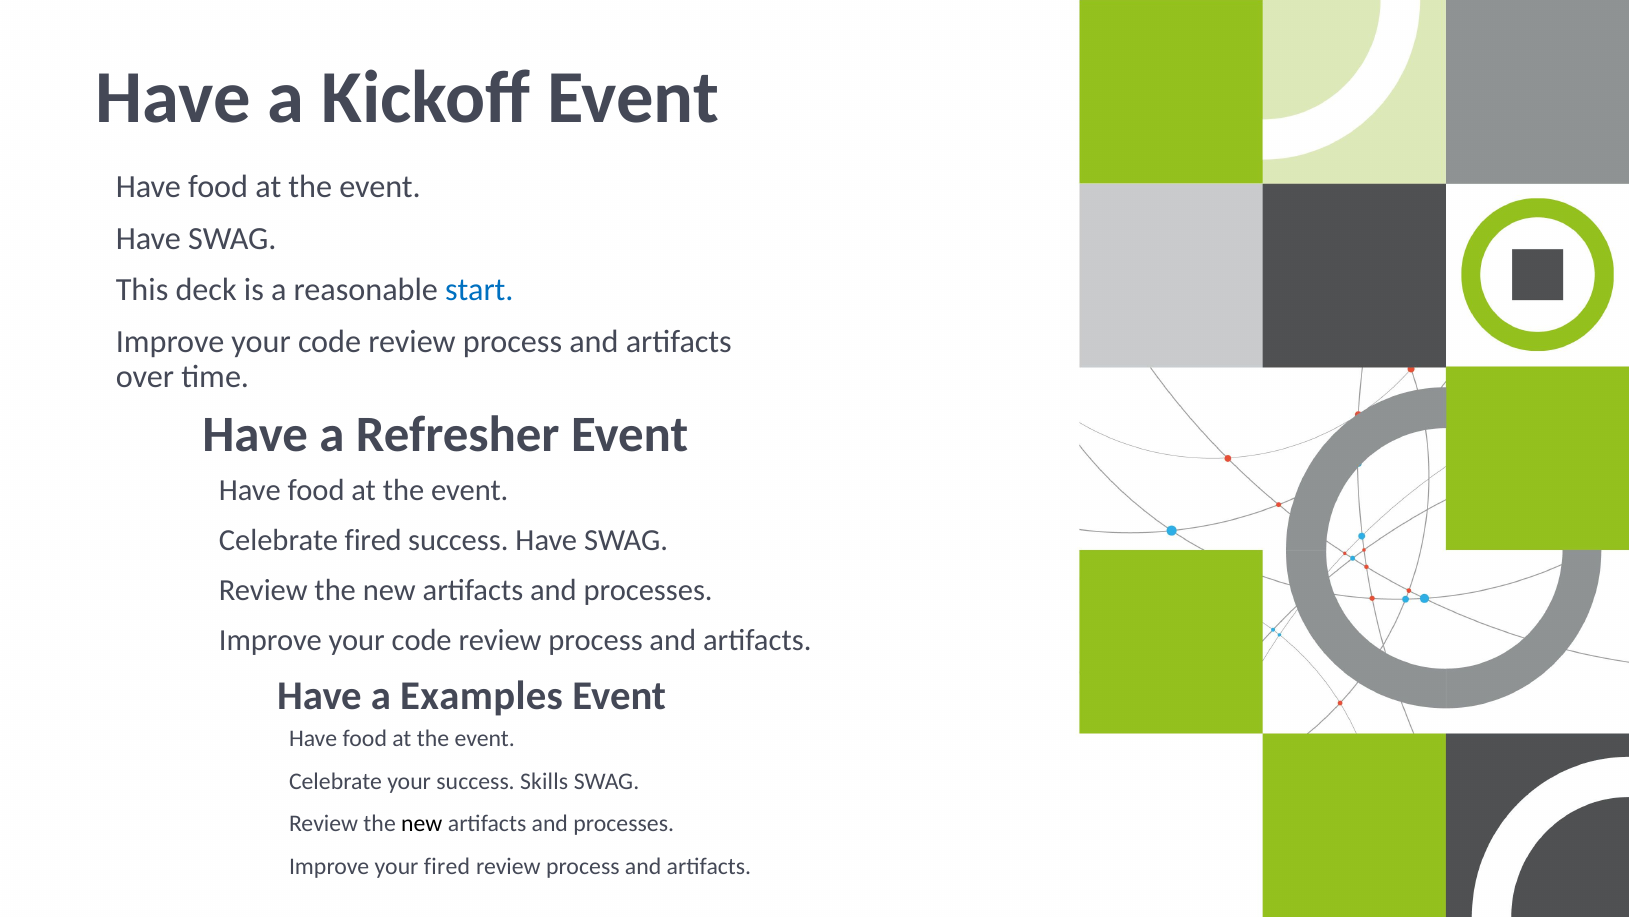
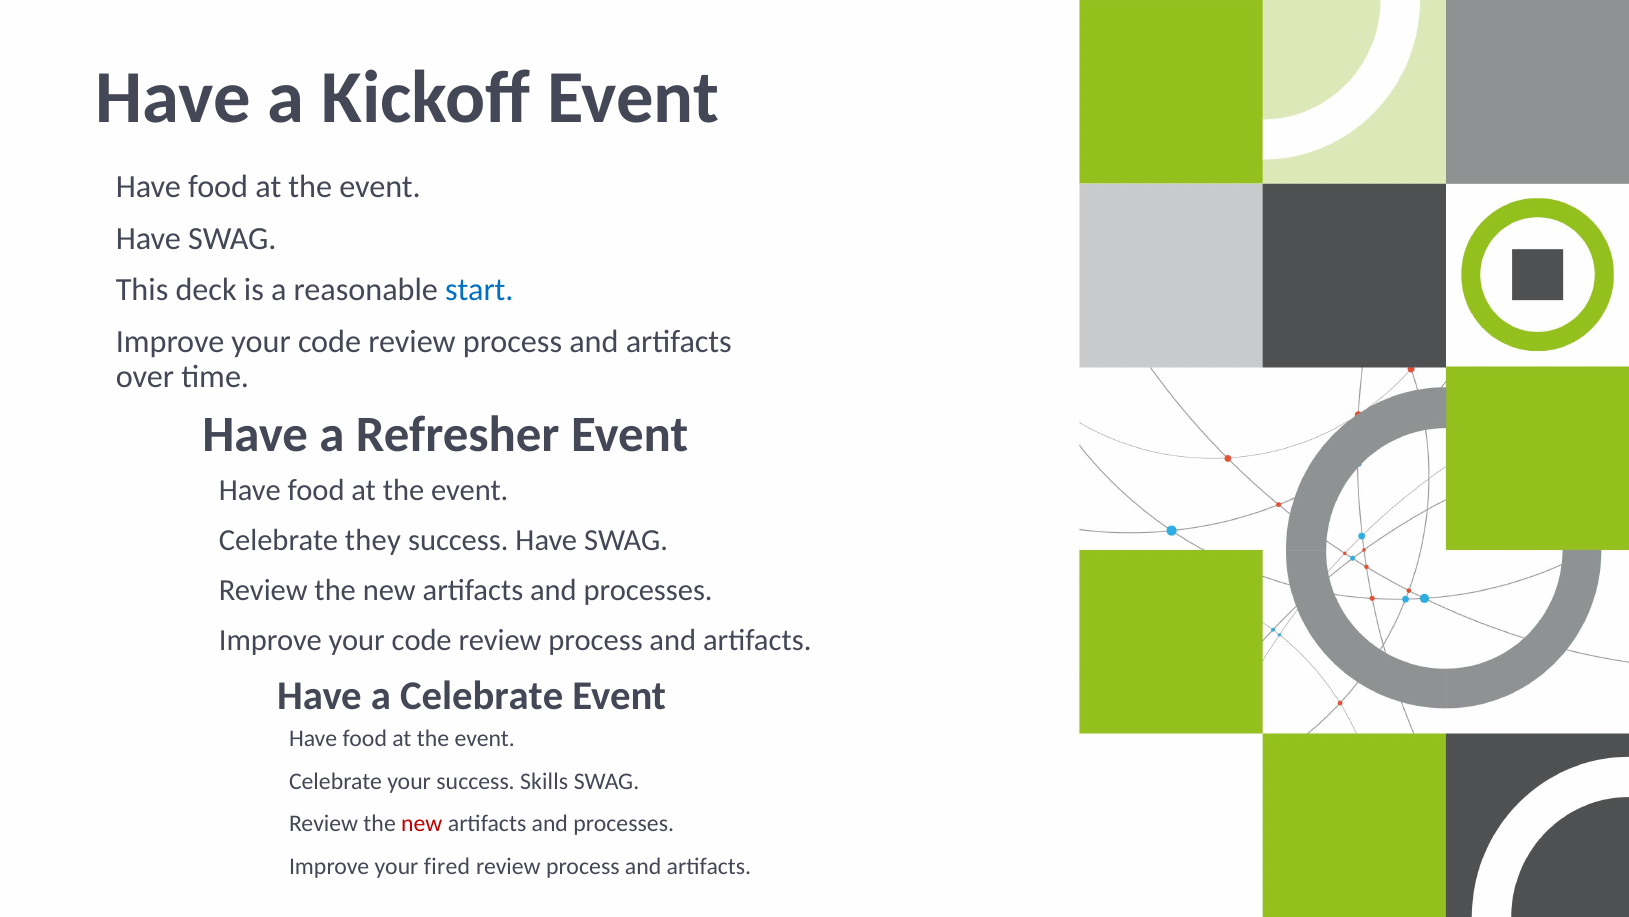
Celebrate fired: fired -> they (373, 540)
a Examples: Examples -> Celebrate (482, 696)
new colour: black -> red (422, 824)
